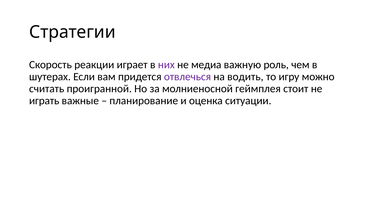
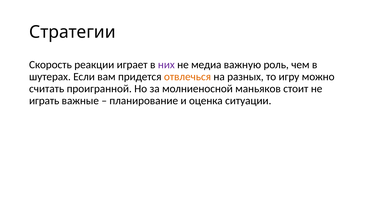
отвлечься colour: purple -> orange (187, 77)
водить: водить -> разных (245, 77)
геймплея: геймплея -> маньяков (258, 89)
